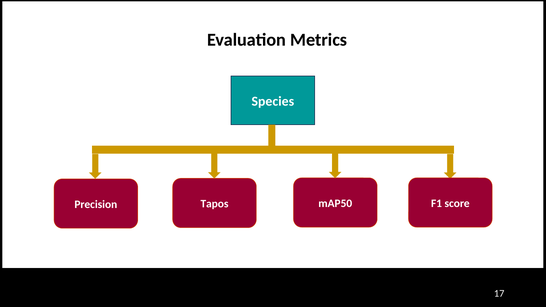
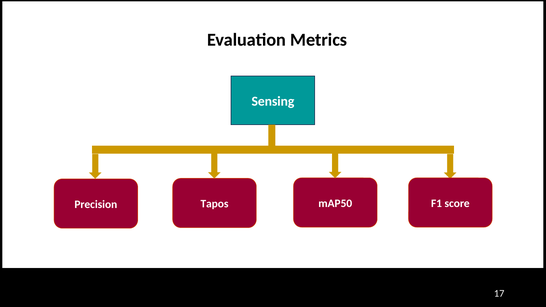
Species: Species -> Sensing (273, 101)
